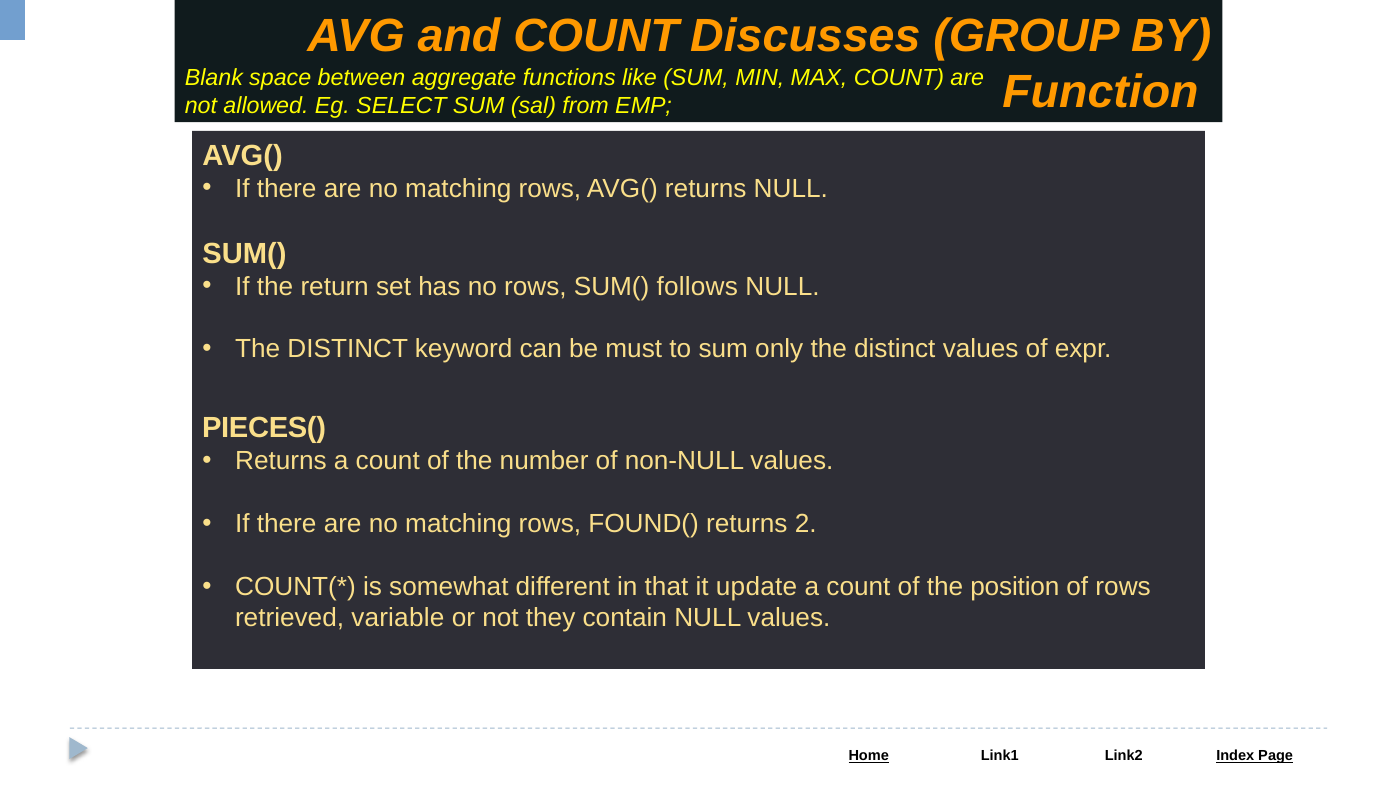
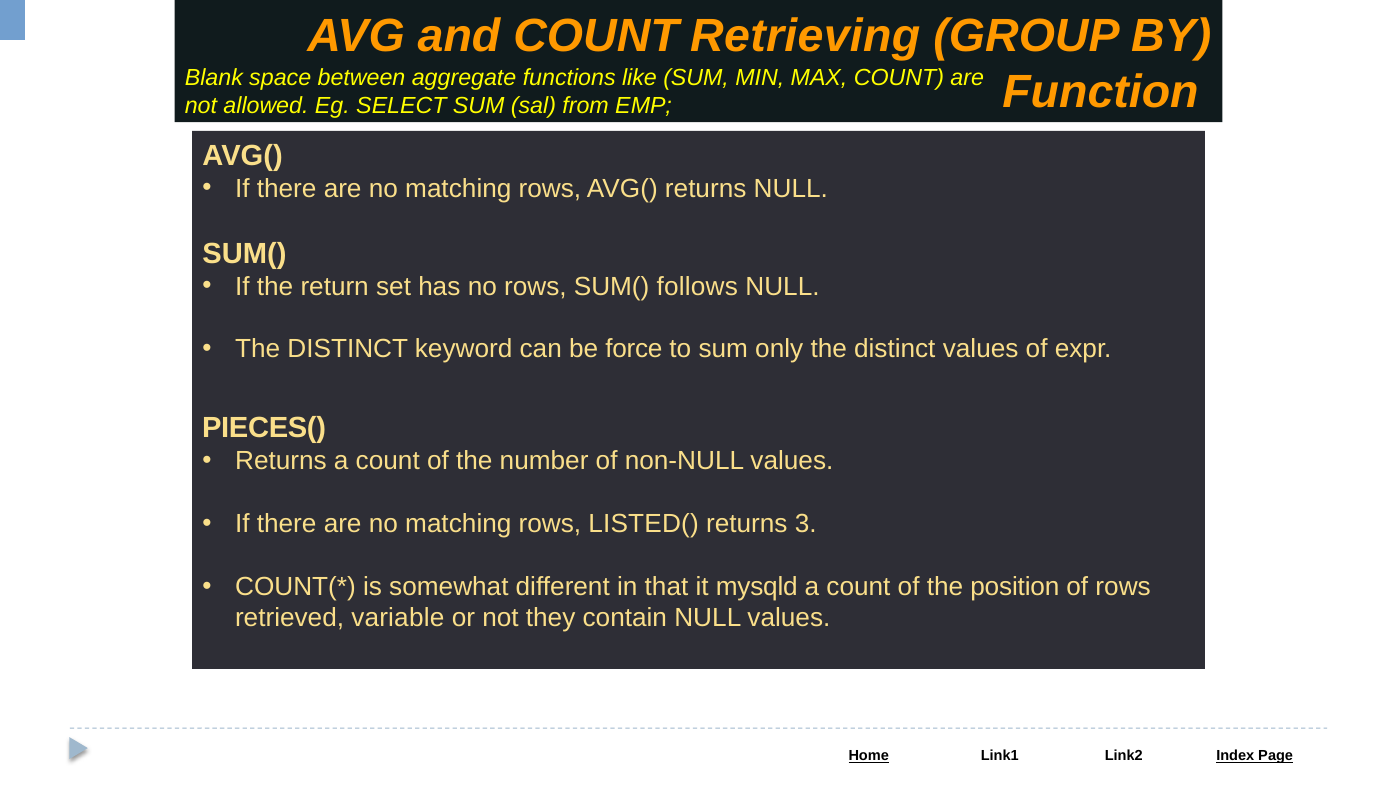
Discusses: Discusses -> Retrieving (805, 36)
must: must -> force (634, 349)
FOUND(: FOUND( -> LISTED( (644, 524)
2: 2 -> 3 (806, 524)
update: update -> mysqld (757, 587)
